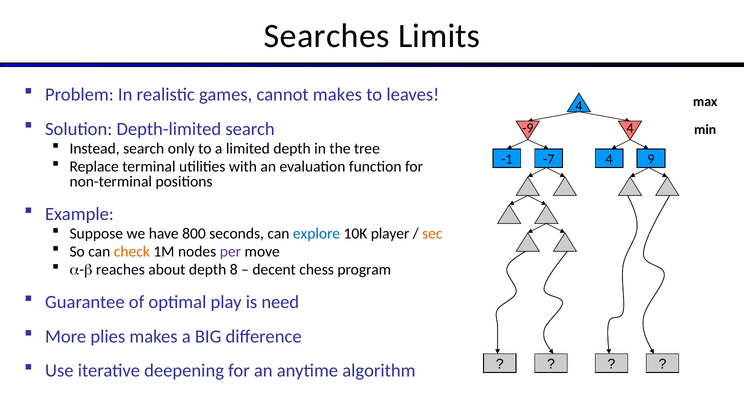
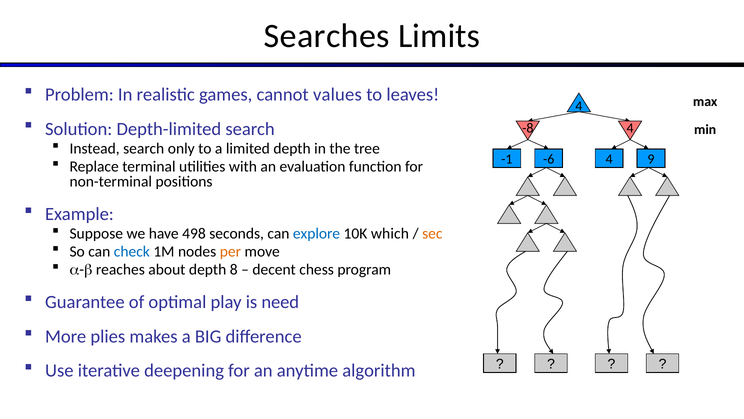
cannot makes: makes -> values (337, 95)
-9: -9 -> -8 (528, 128)
-7: -7 -> -6 (549, 159)
800: 800 -> 498 (194, 233)
player: player -> which (390, 233)
check colour: orange -> blue (132, 251)
per colour: purple -> orange (230, 251)
